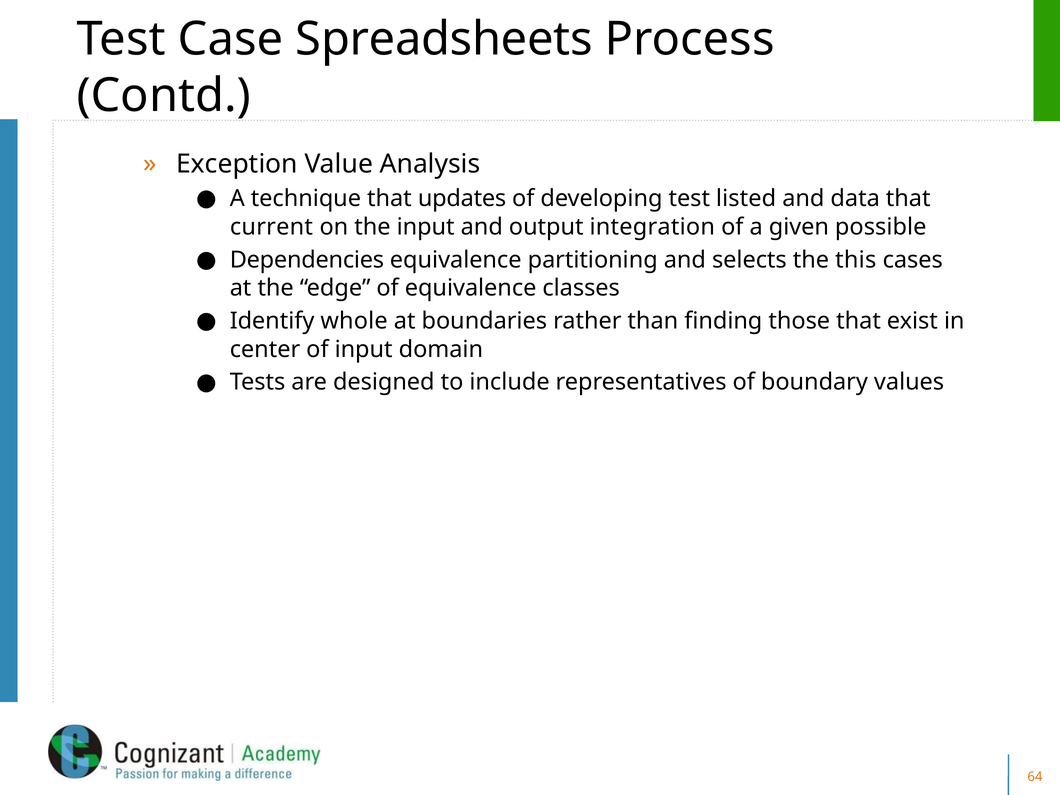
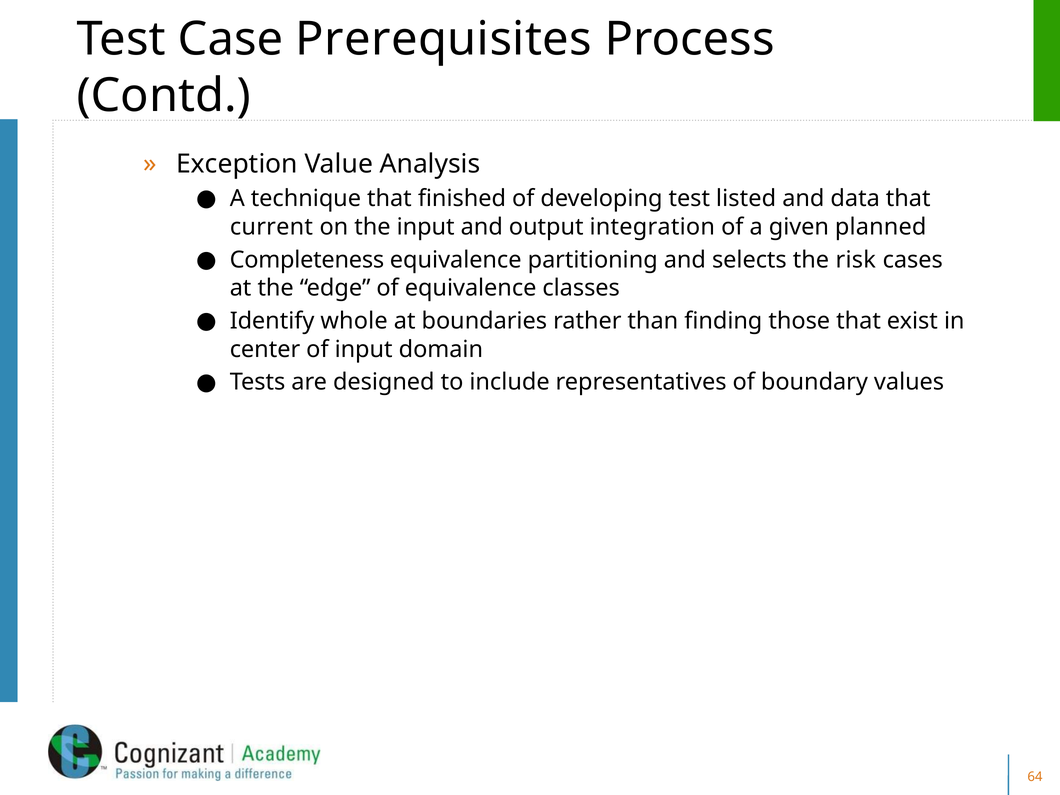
Spreadsheets: Spreadsheets -> Prerequisites (444, 39)
updates: updates -> finished (462, 199)
possible: possible -> planned (881, 227)
Dependencies: Dependencies -> Completeness (307, 260)
this: this -> risk (856, 260)
